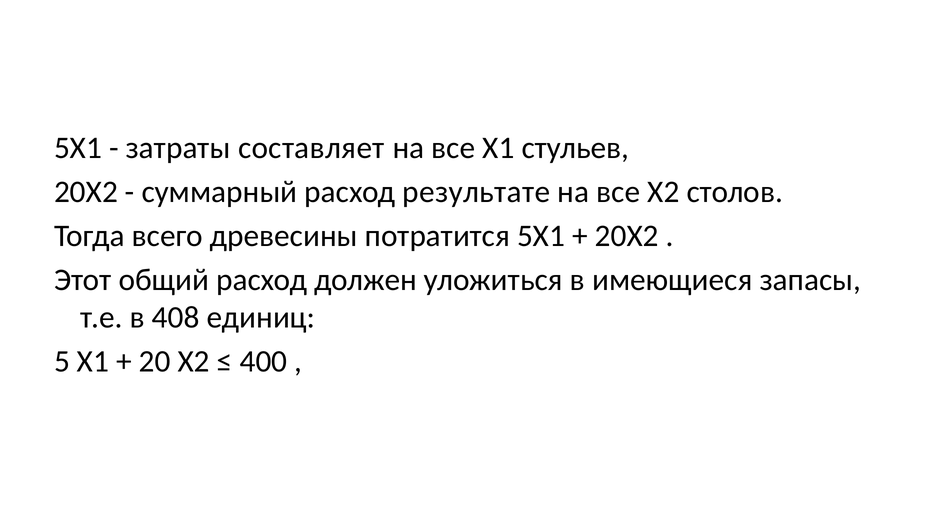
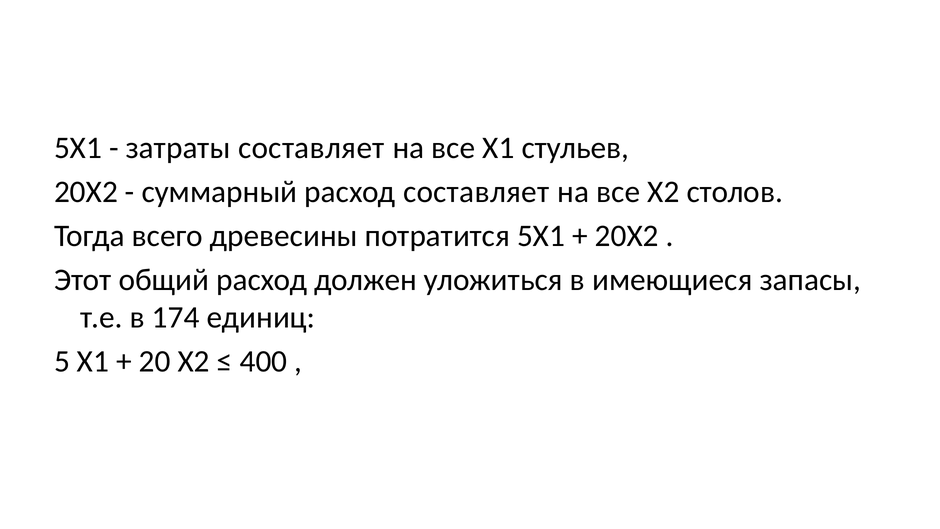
расход результате: результате -> составляет (476, 192)
408: 408 -> 174 (176, 317)
